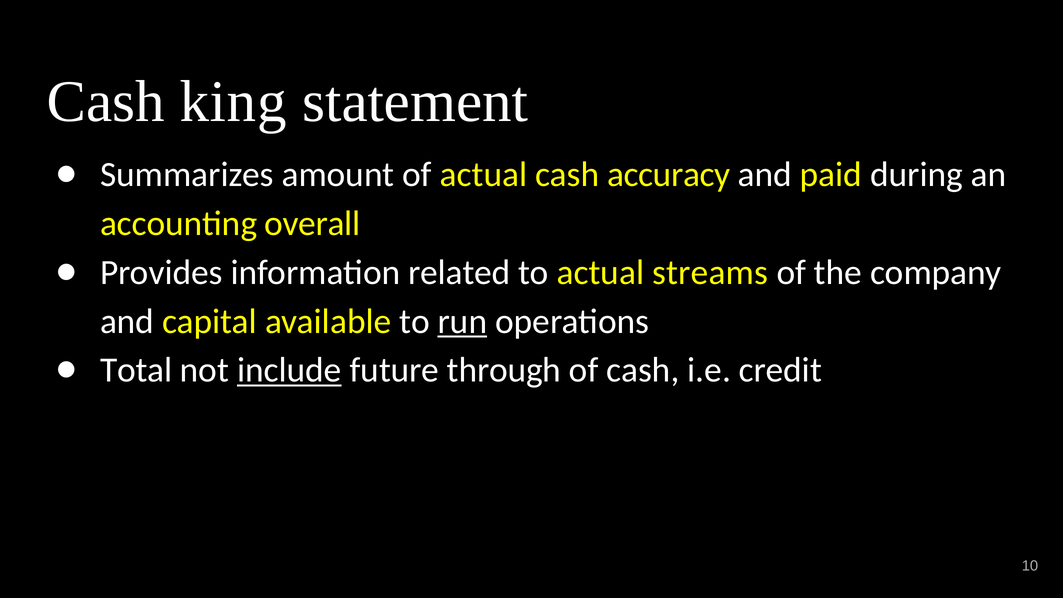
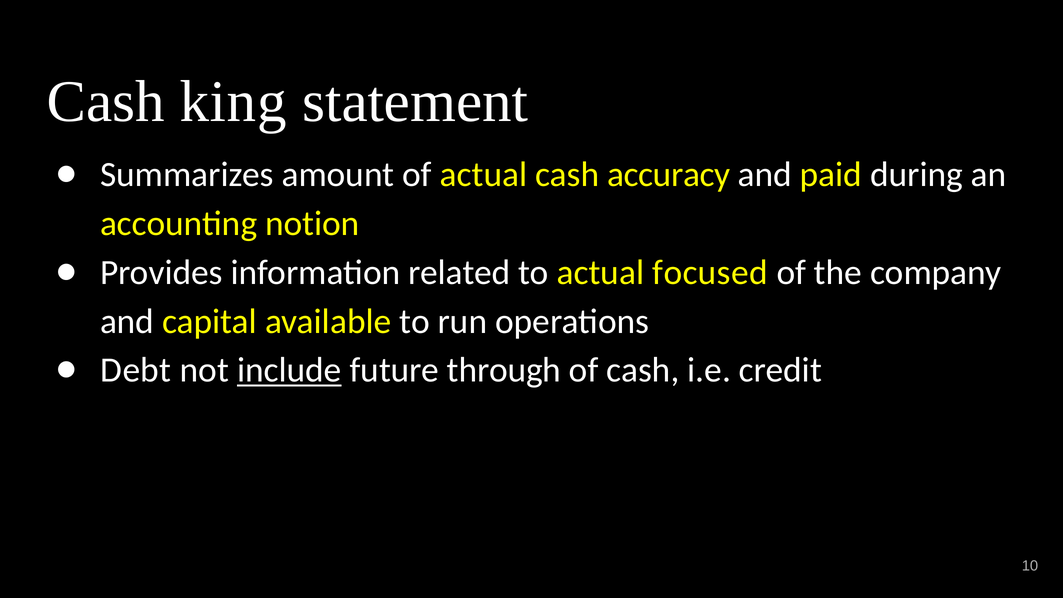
overall: overall -> notion (312, 224)
streams: streams -> focused (710, 272)
run underline: present -> none (462, 321)
Total: Total -> Debt (136, 370)
